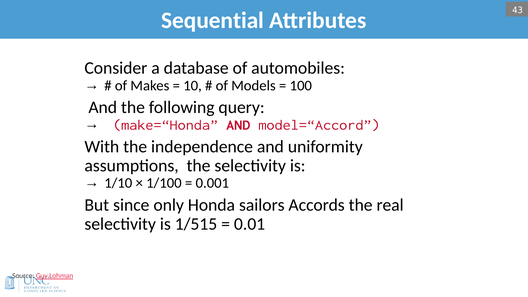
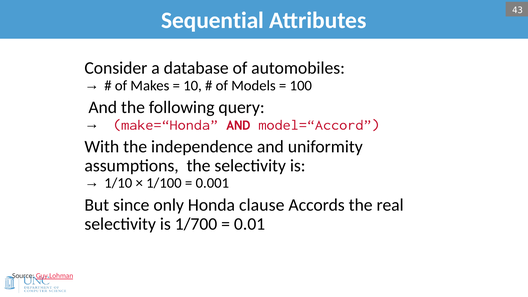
sailors: sailors -> clause (262, 205)
1/515: 1/515 -> 1/700 (196, 224)
